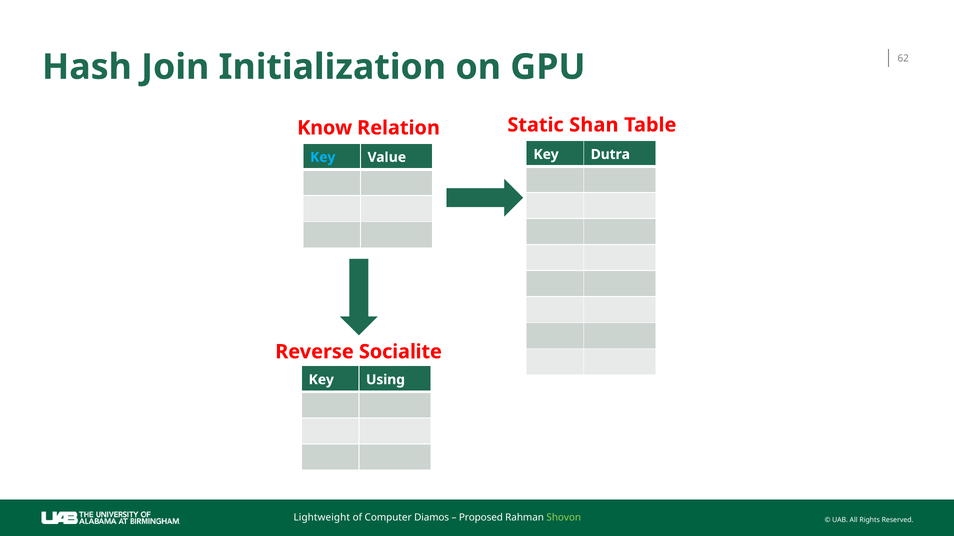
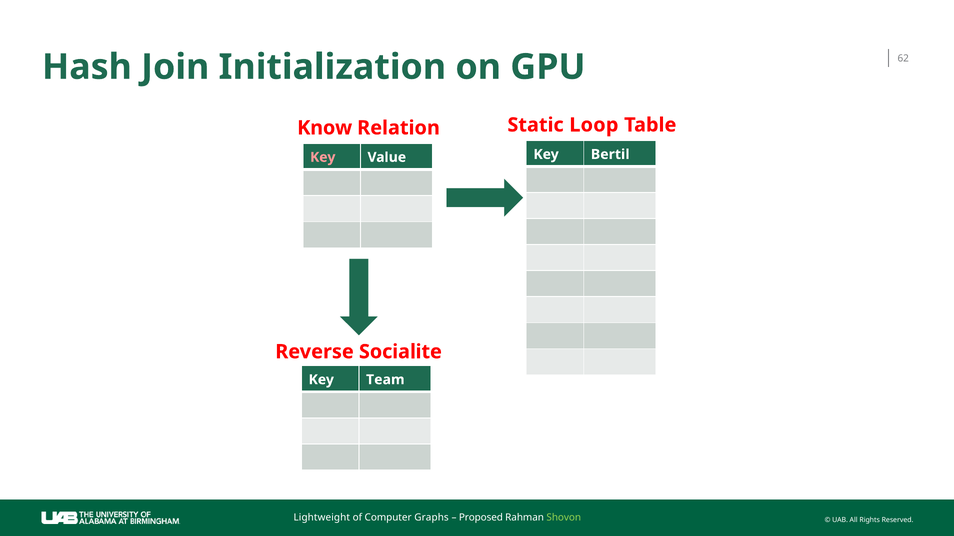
Shan: Shan -> Loop (594, 125)
Dutra: Dutra -> Bertil (610, 155)
Key colour: light blue -> pink (323, 157)
Using: Using -> Team (385, 380)
Diamos: Diamos -> Graphs (432, 518)
